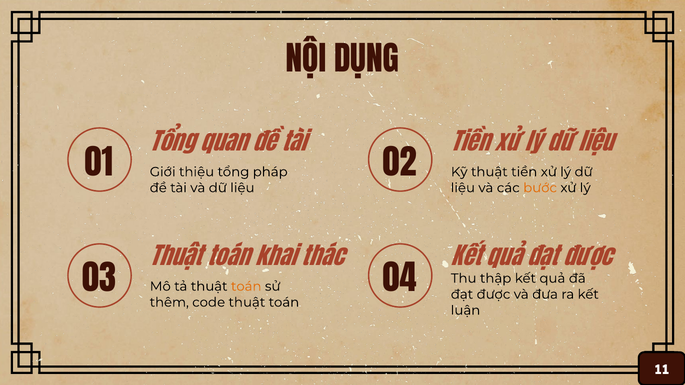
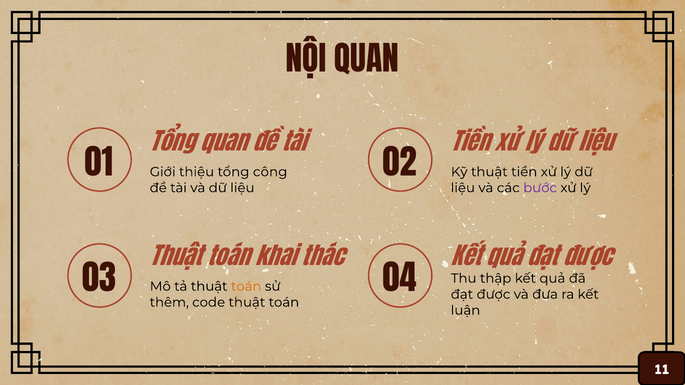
NỘI DỤNG: DỤNG -> QUAN (366, 61)
pháp: pháp -> công (270, 172)
bước colour: orange -> purple (540, 188)
